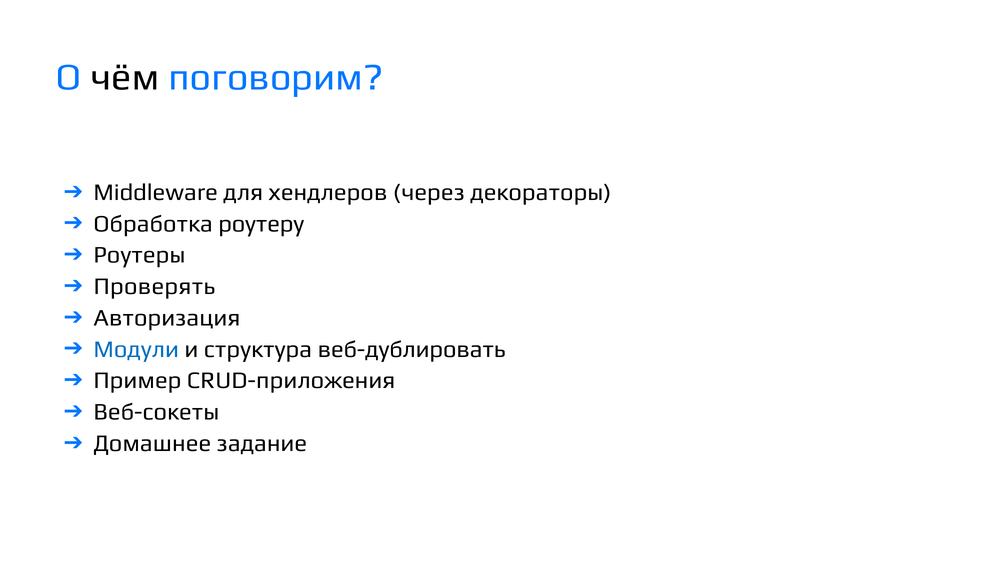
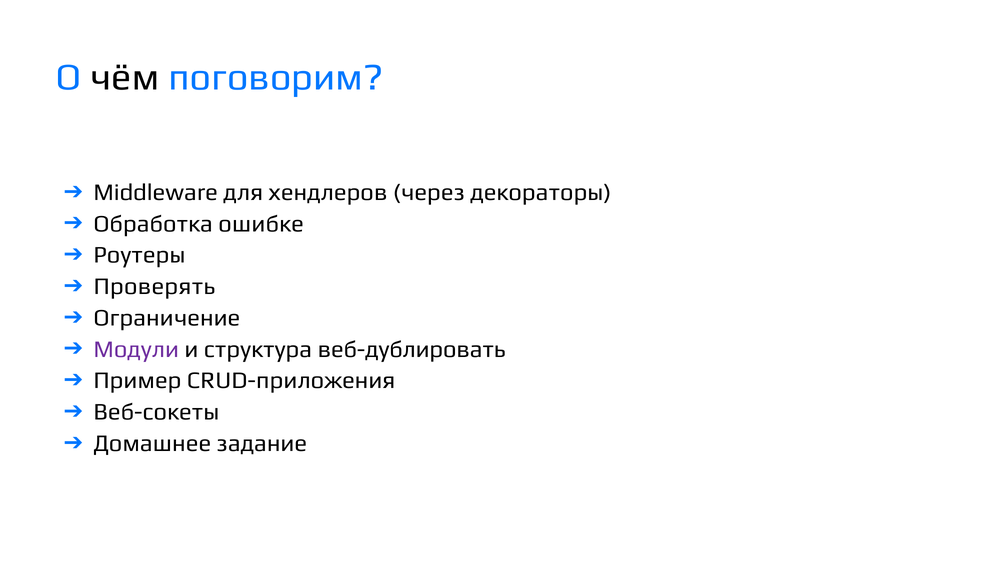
роутеру: роутеру -> ошибке (261, 224)
Авторизация: Авторизация -> Ограничение (167, 318)
Модули colour: blue -> purple (136, 349)
